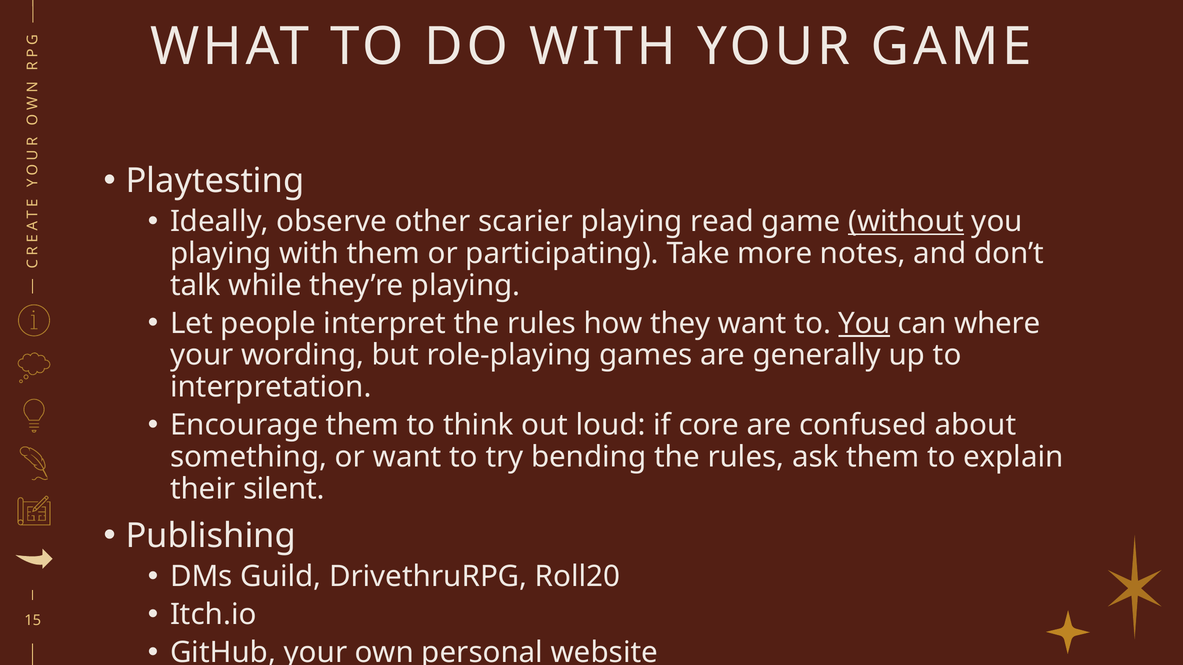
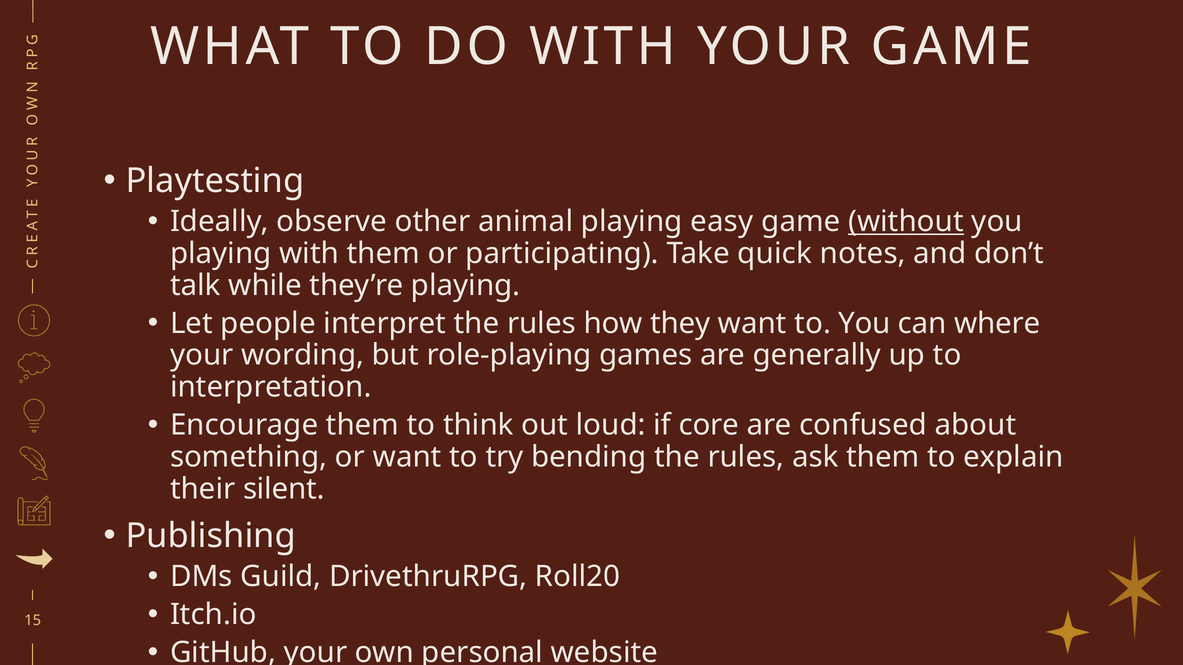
scarier: scarier -> animal (526, 222)
read: read -> easy (722, 222)
more: more -> quick (775, 254)
You underline: present -> none (864, 324)
